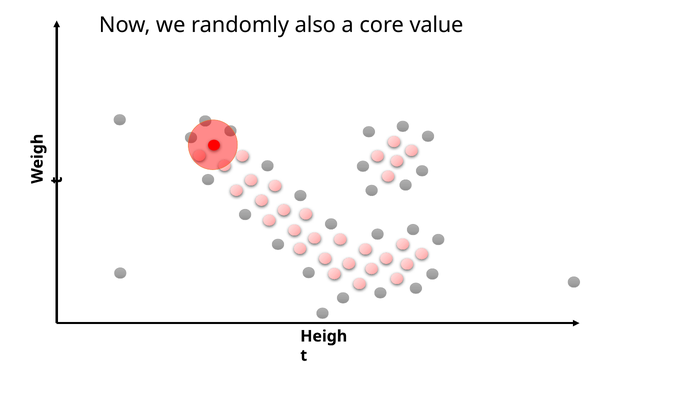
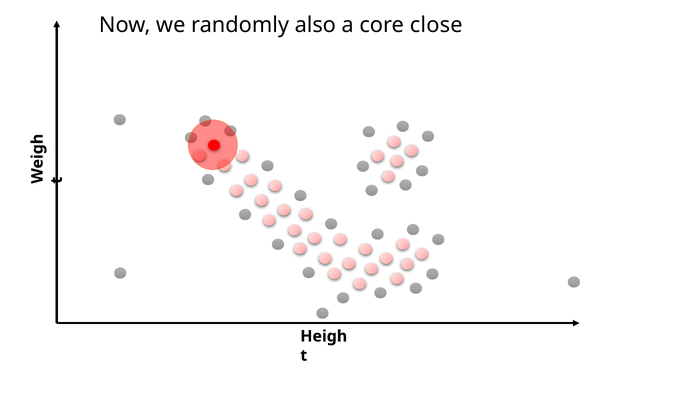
value: value -> close (436, 25)
